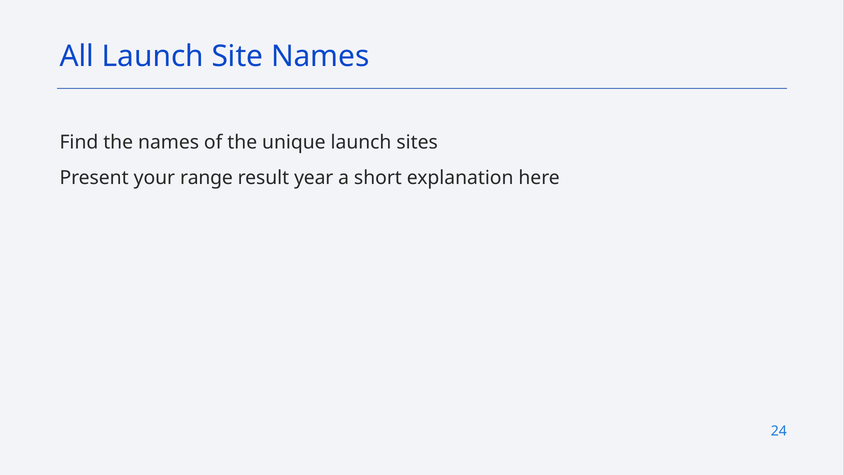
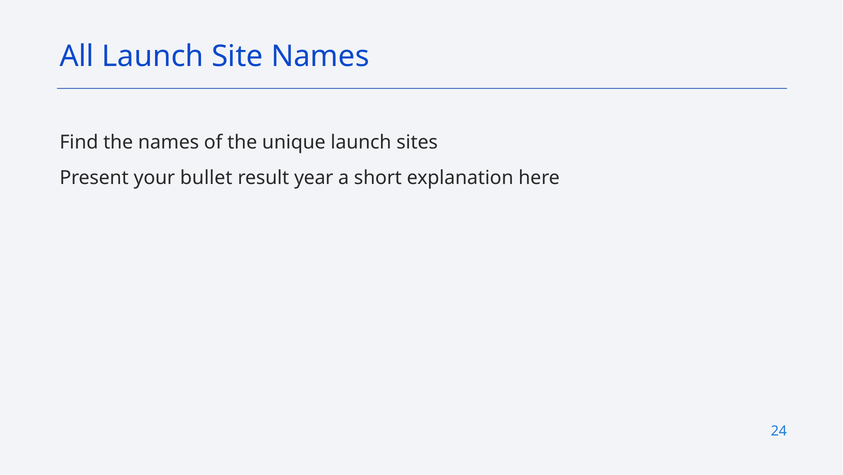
range: range -> bullet (206, 178)
